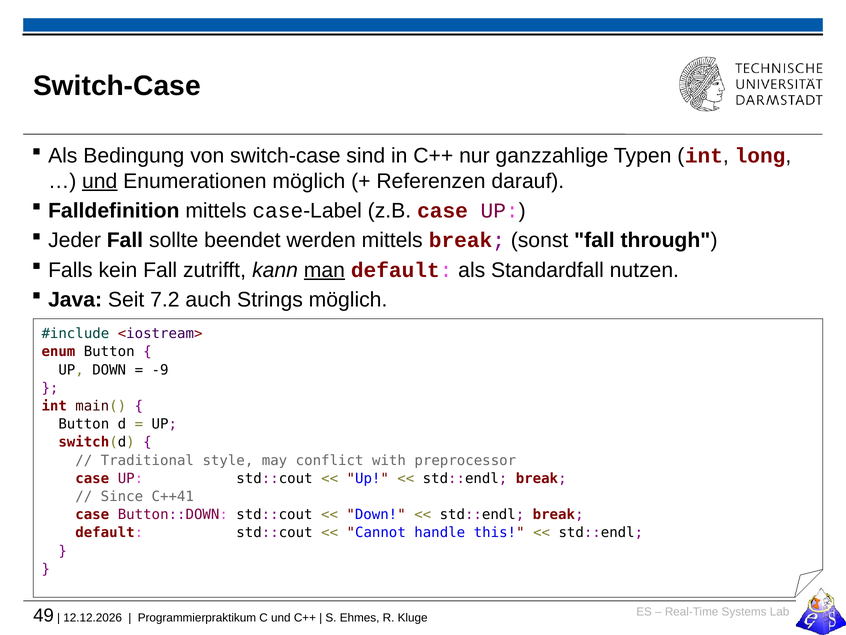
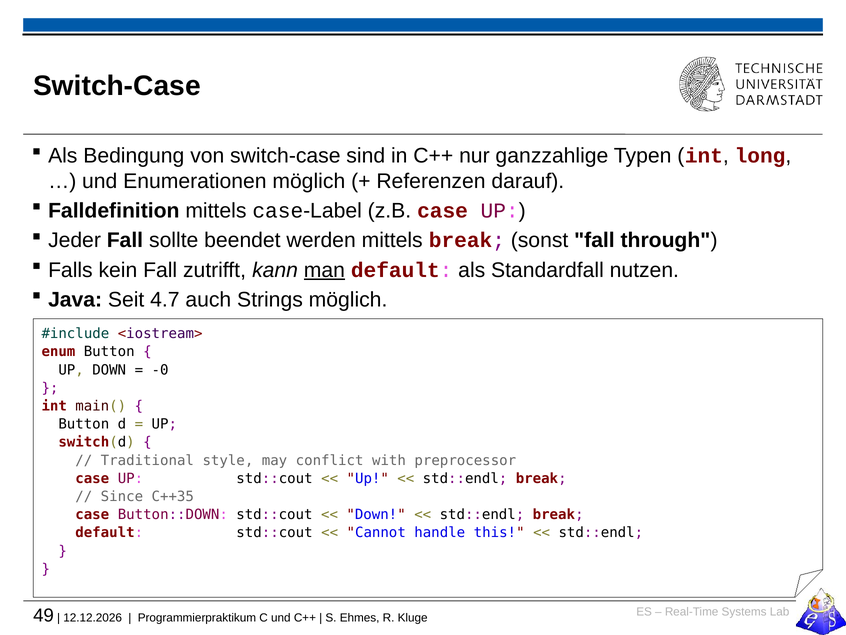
und underline: present -> none (100, 181)
7.2: 7.2 -> 4.7 (165, 300)
-9: -9 -> -0 (160, 370)
C++41: C++41 -> C++35 (173, 496)
